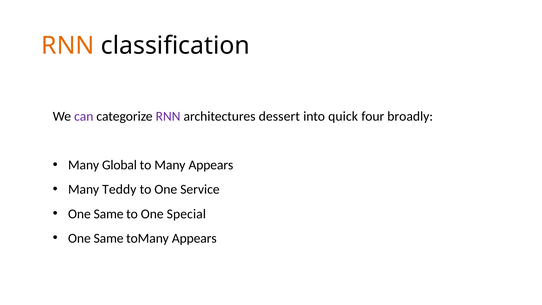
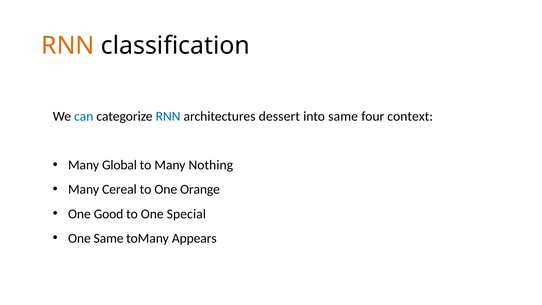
can colour: purple -> blue (84, 116)
RNN colour: purple -> blue (168, 116)
into quick: quick -> same (343, 116)
broadly: broadly -> context (410, 116)
Many Appears: Appears -> Nothing (211, 165)
Teddy: Teddy -> Cereal (119, 189)
Service: Service -> Orange (200, 189)
Same: Same -> Good (109, 214)
